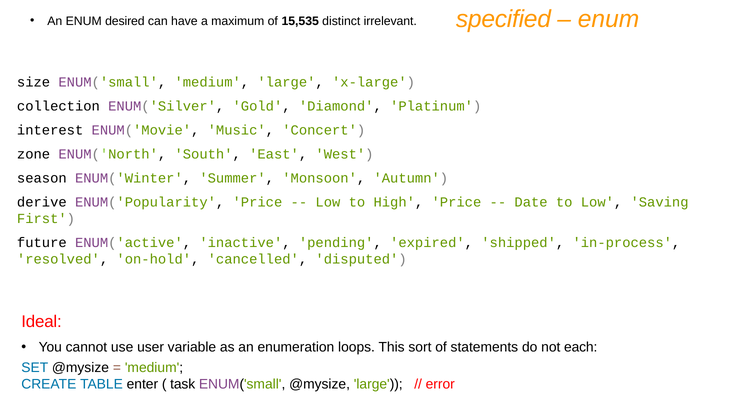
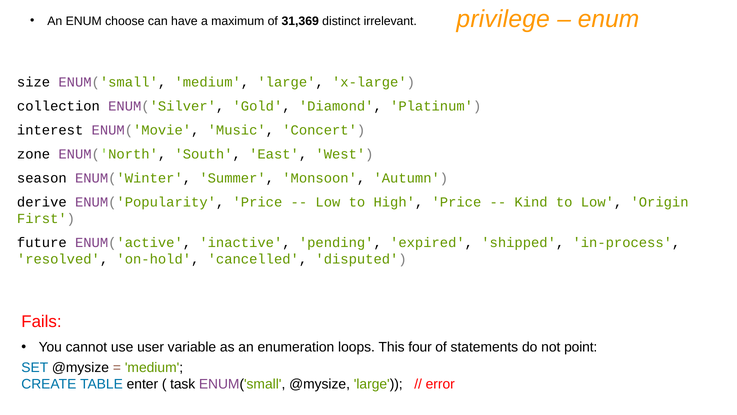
specified: specified -> privilege (503, 19)
desired: desired -> choose (125, 21)
15,535: 15,535 -> 31,369 (300, 21)
Date: Date -> Kind (531, 202)
Saving: Saving -> Origin (660, 202)
Ideal: Ideal -> Fails (41, 321)
sort: sort -> four (420, 347)
each: each -> point (581, 347)
